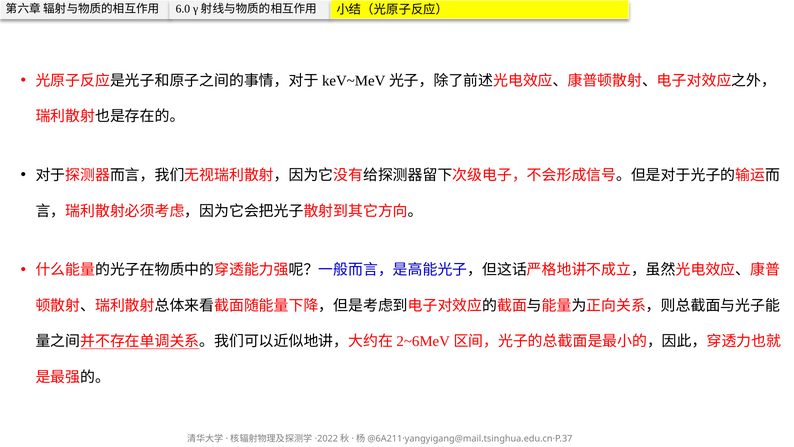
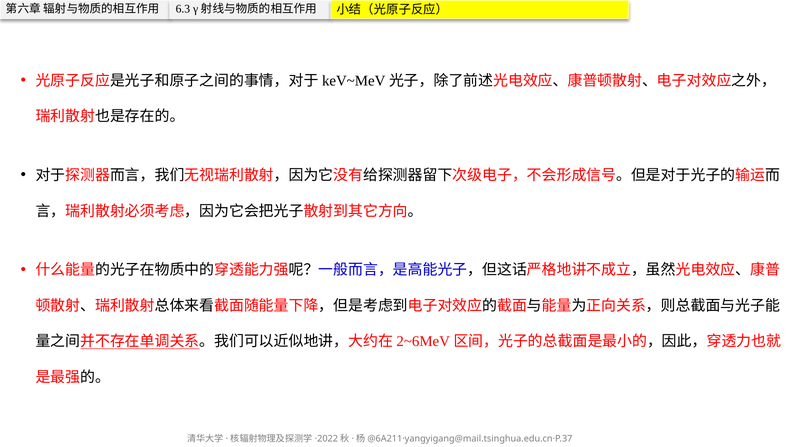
6.0: 6.0 -> 6.3 (183, 9)
